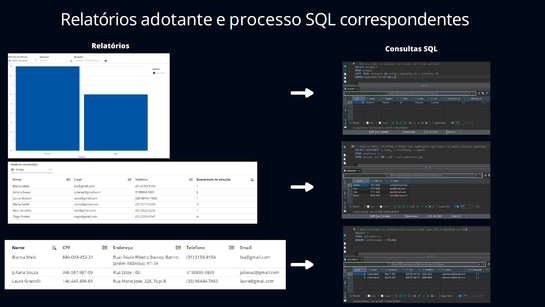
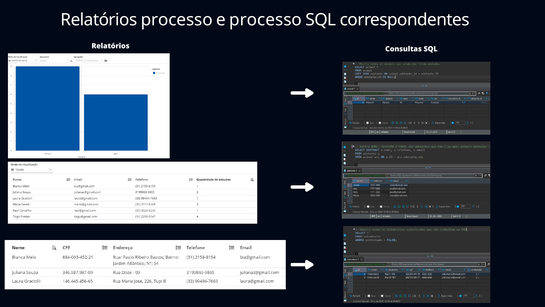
Relatórios adotante: adotante -> processo (177, 20)
